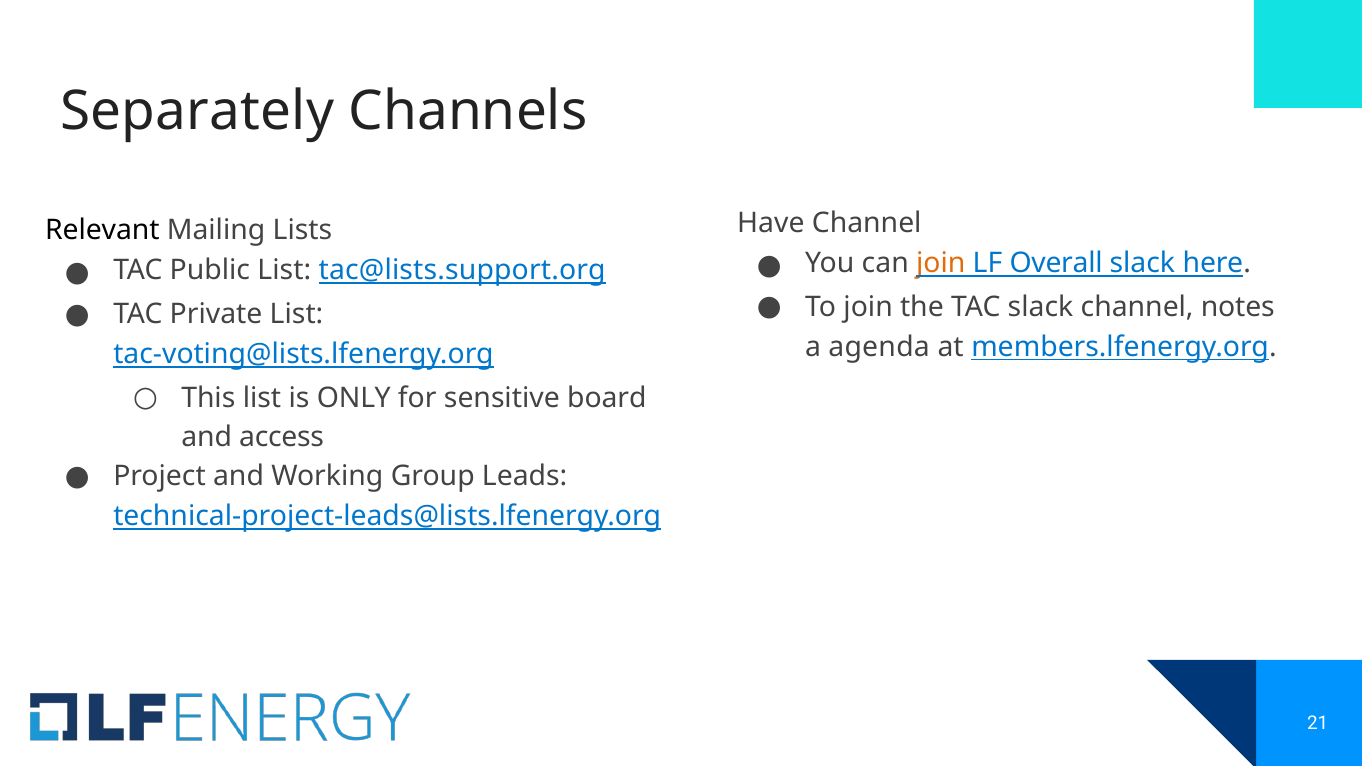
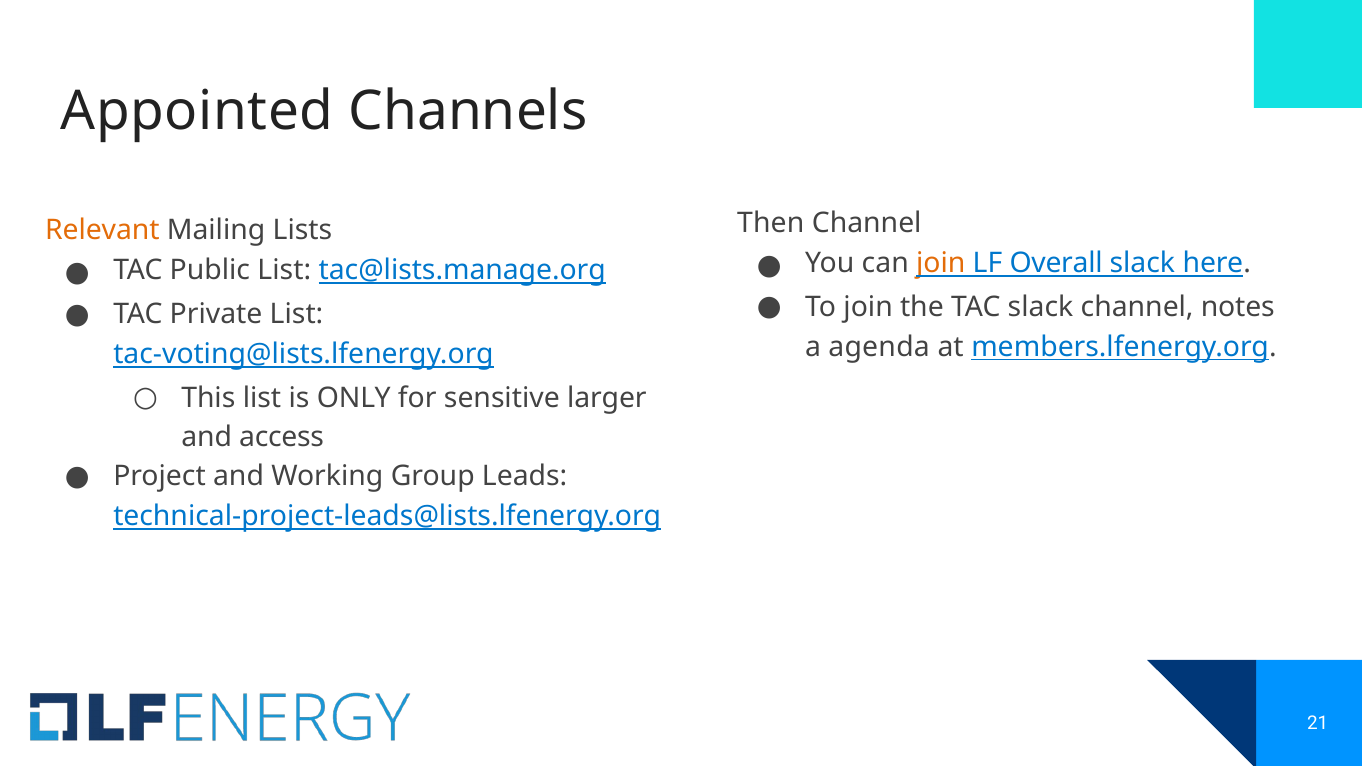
Separately: Separately -> Appointed (197, 111)
Have: Have -> Then (771, 223)
Relevant colour: black -> orange (102, 230)
tac@lists.support.org: tac@lists.support.org -> tac@lists.manage.org (462, 270)
board: board -> larger (607, 398)
